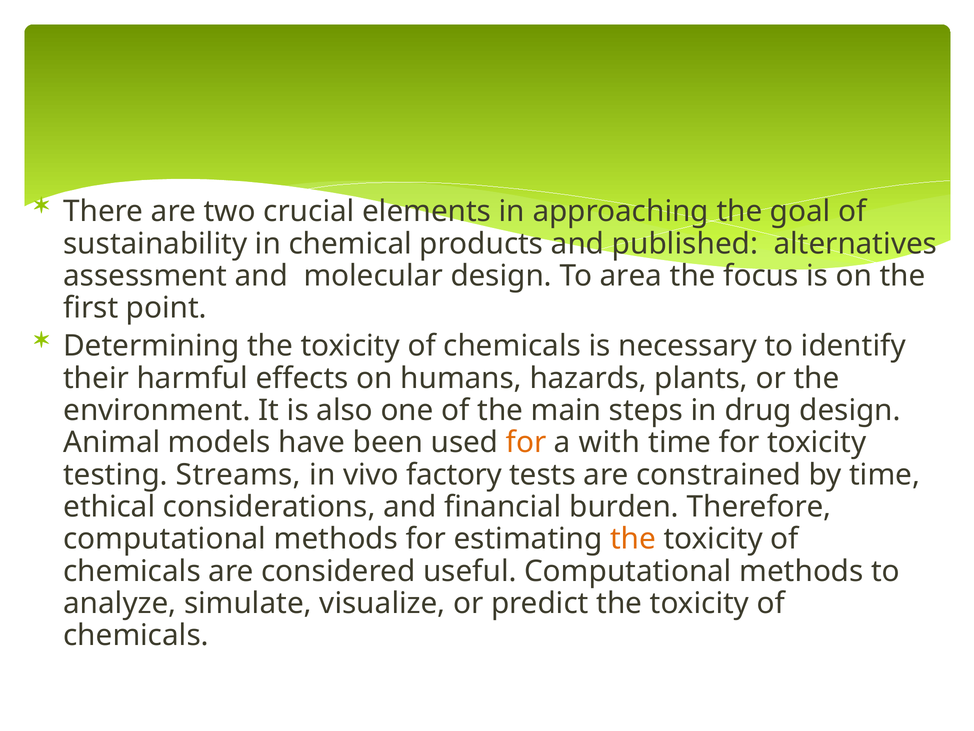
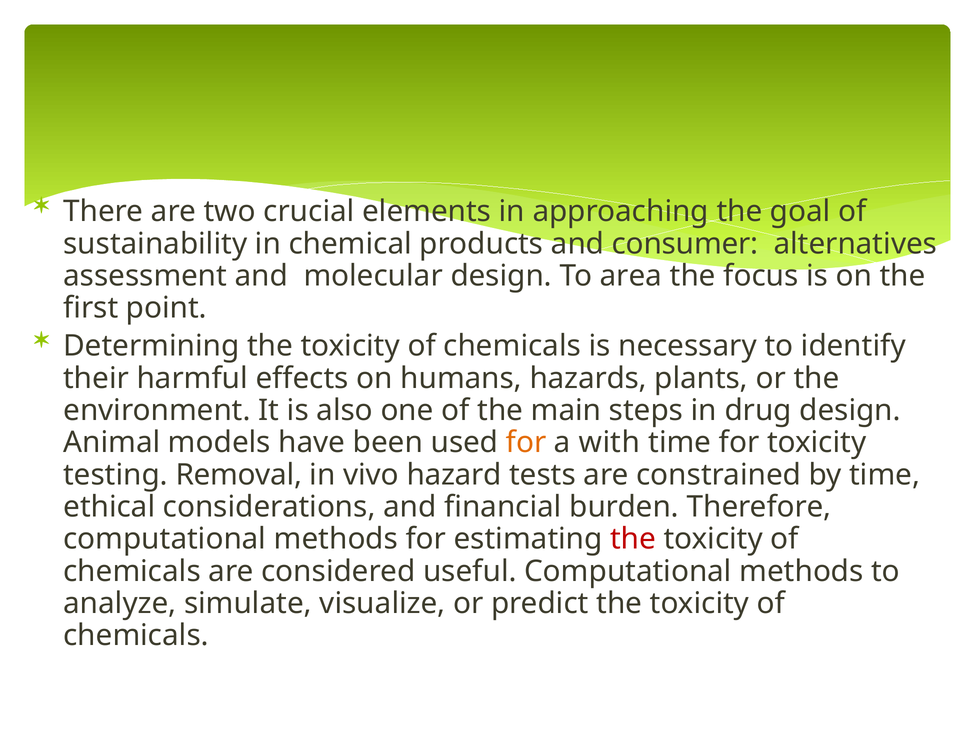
published: published -> consumer (685, 244)
Streams: Streams -> Removal (239, 474)
factory: factory -> hazard (454, 474)
the colour: orange -> red (633, 539)
